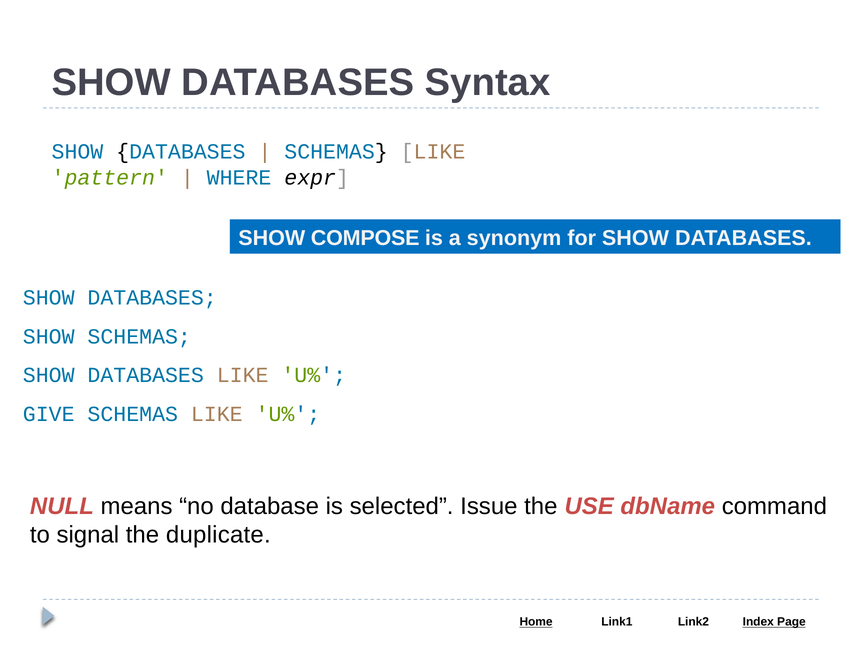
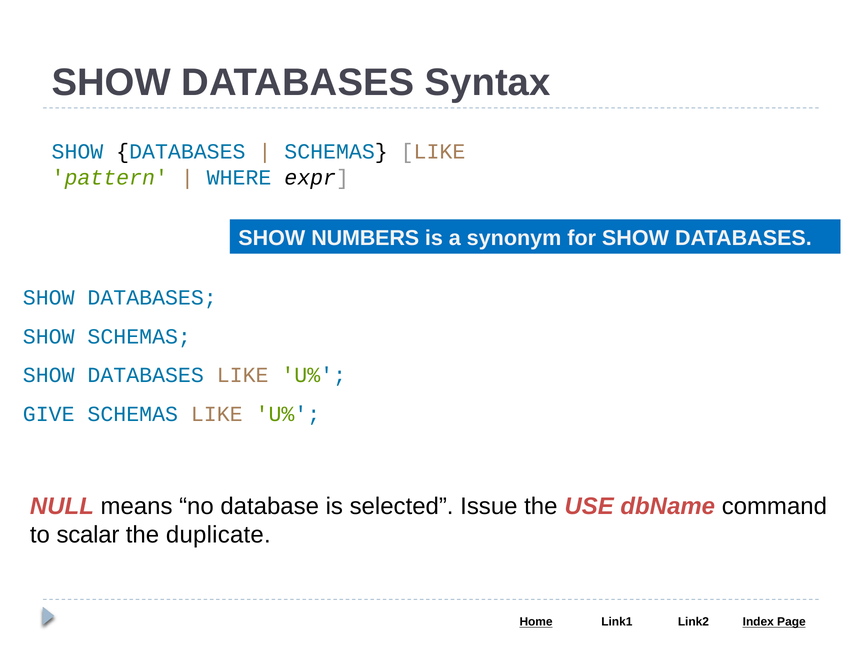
COMPOSE: COMPOSE -> NUMBERS (365, 238)
signal: signal -> scalar (88, 535)
